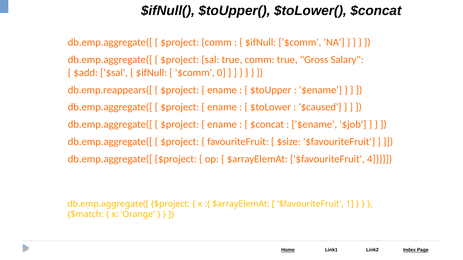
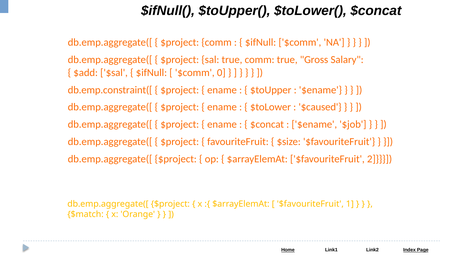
db.emp.reappears([: db.emp.reappears([ -> db.emp.constraint([ (110, 90)
4: 4 -> 2 (380, 159)
